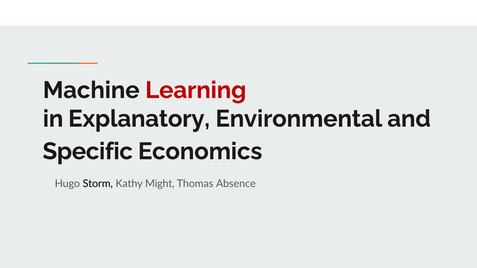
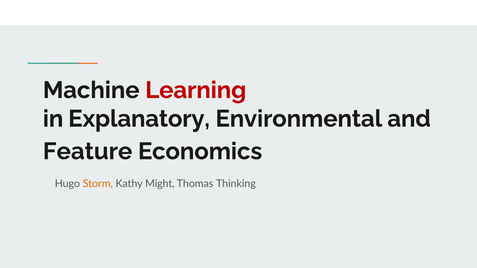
Specific: Specific -> Feature (88, 151)
Storm colour: black -> orange (98, 184)
Absence: Absence -> Thinking (236, 184)
